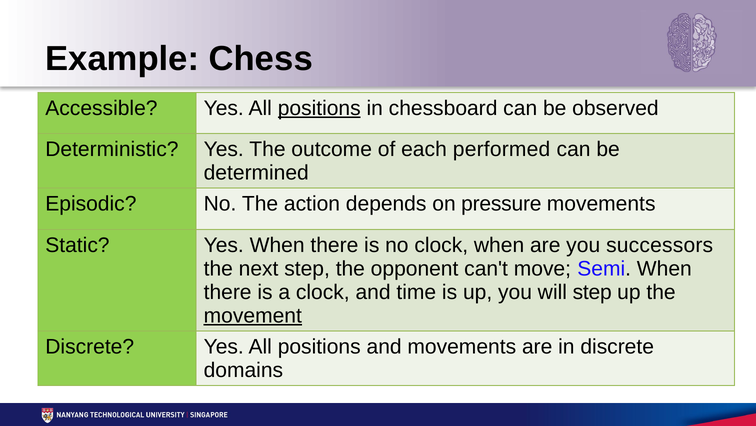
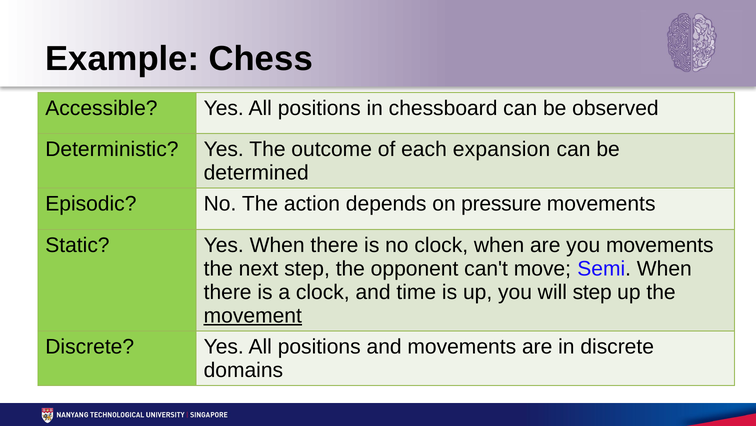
positions underline: present -> none (319, 108)
performed: performed -> expansion (502, 149)
you successors: successors -> movements (660, 245)
